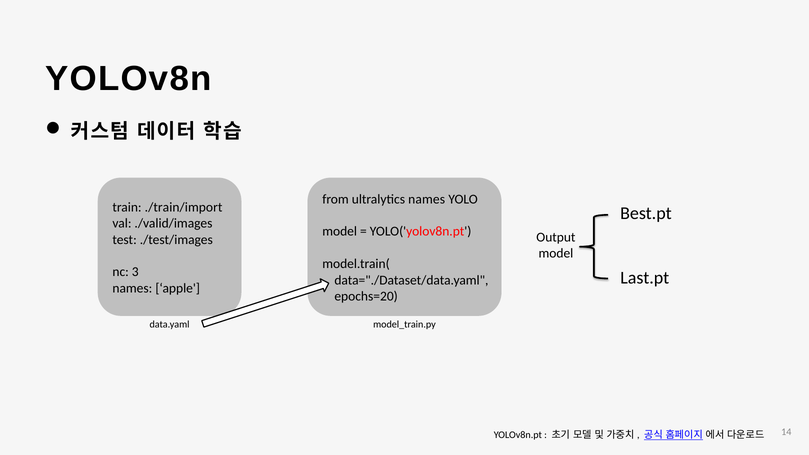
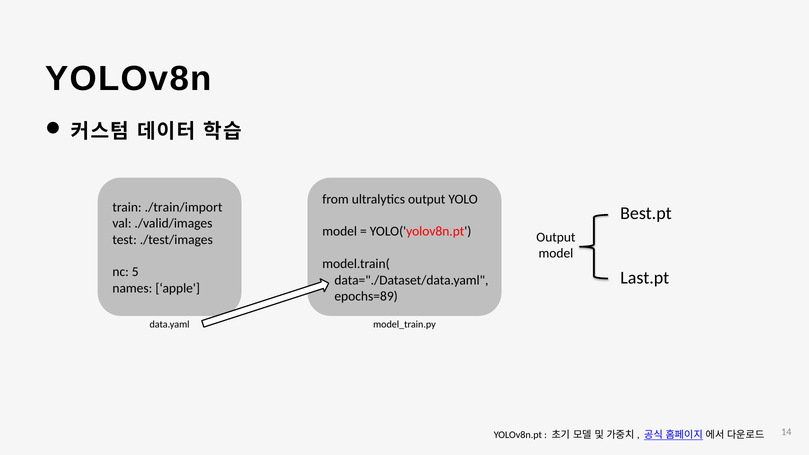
ultralytics names: names -> output (427, 199)
3: 3 -> 5 (135, 272)
epochs=20: epochs=20 -> epochs=89 (366, 296)
